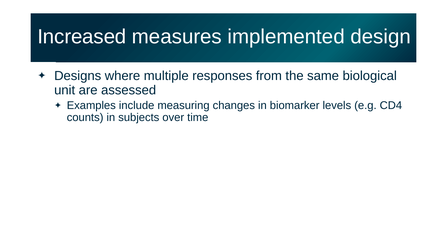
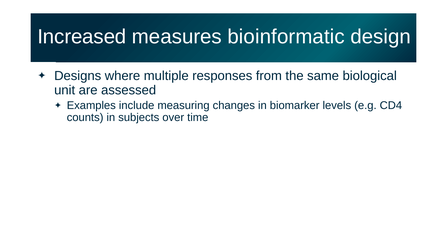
implemented: implemented -> bioinformatic (286, 37)
